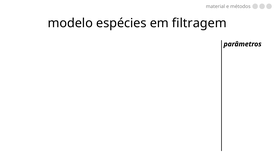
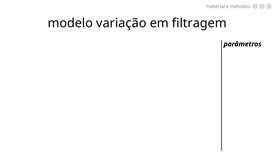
espécies: espécies -> variação (121, 23)
